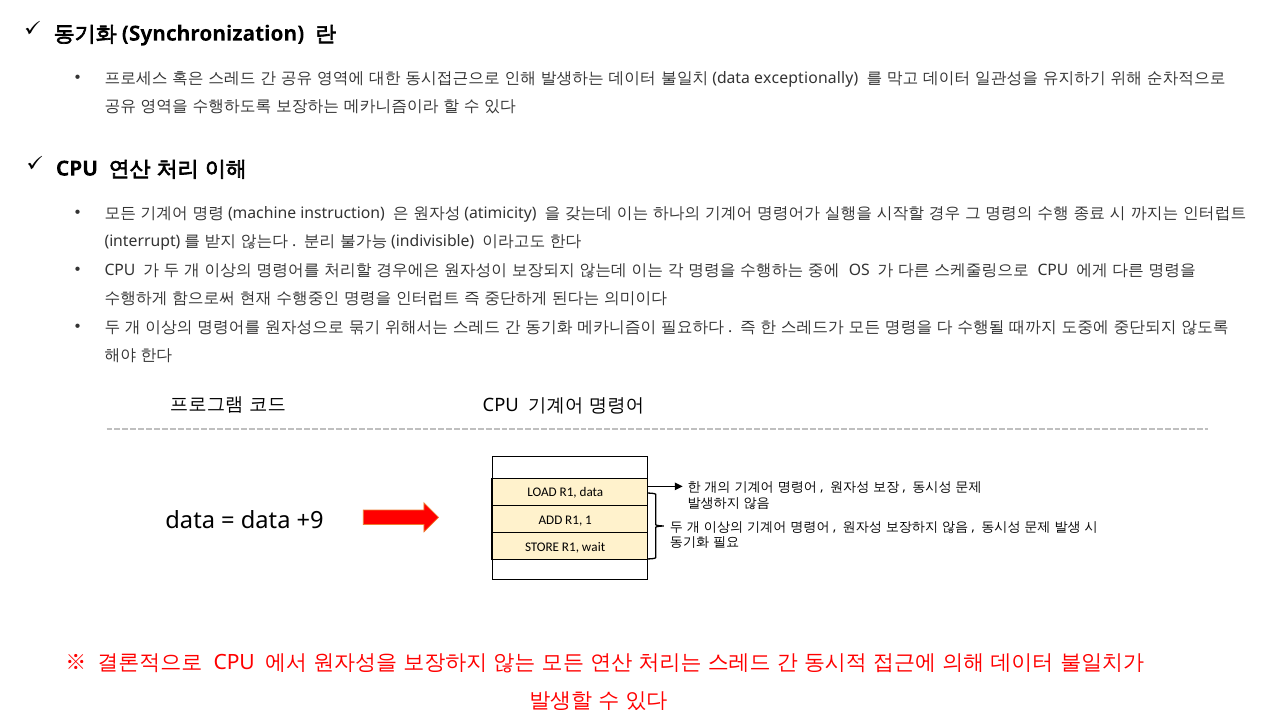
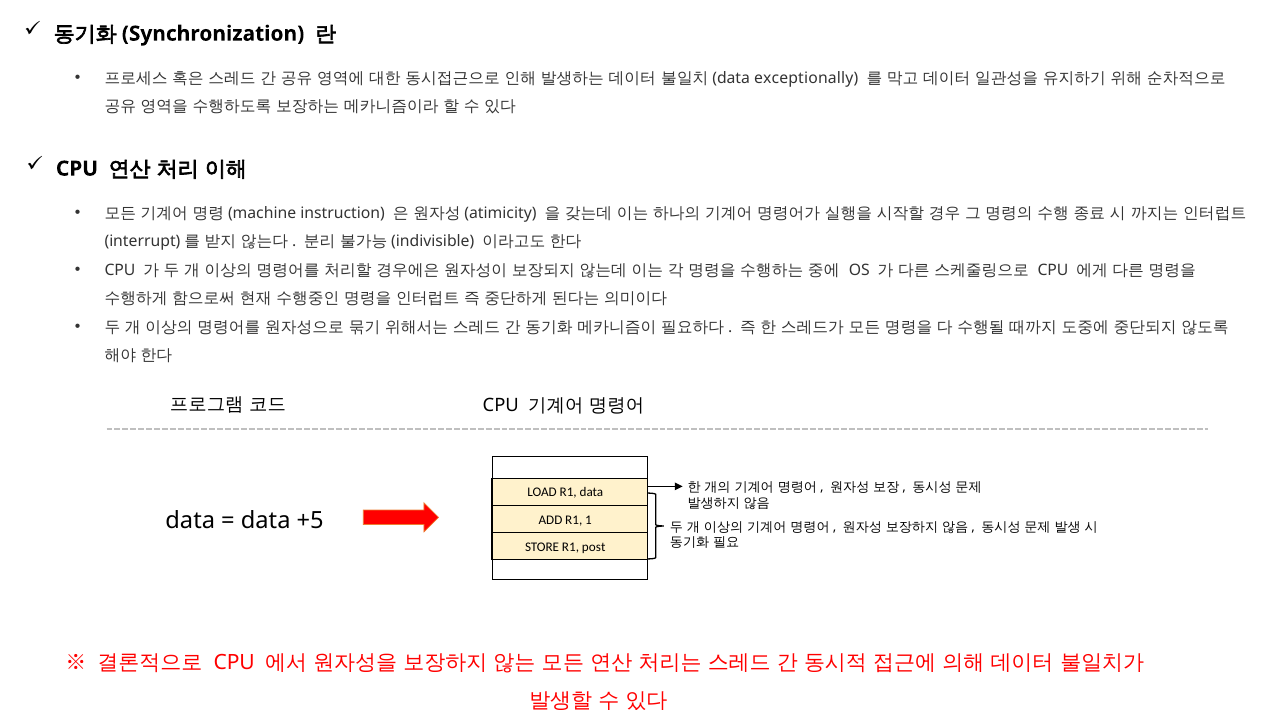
+9: +9 -> +5 (310, 521)
wait: wait -> post (594, 547)
